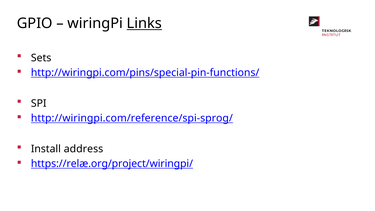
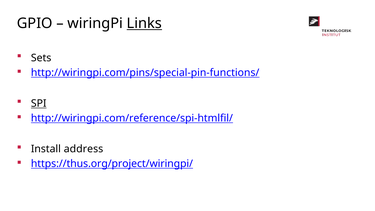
SPI underline: none -> present (39, 103)
http://wiringpi.com/reference/spi-sprog/: http://wiringpi.com/reference/spi-sprog/ -> http://wiringpi.com/reference/spi-htmlfil/ (132, 118)
https://relæ.org/project/wiringpi/: https://relæ.org/project/wiringpi/ -> https://thus.org/project/wiringpi/ (112, 164)
